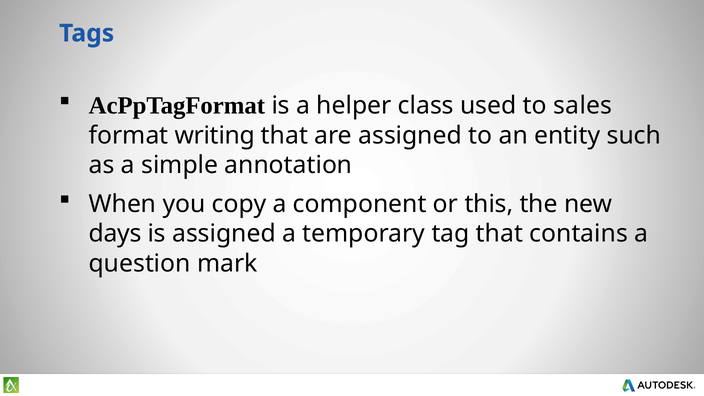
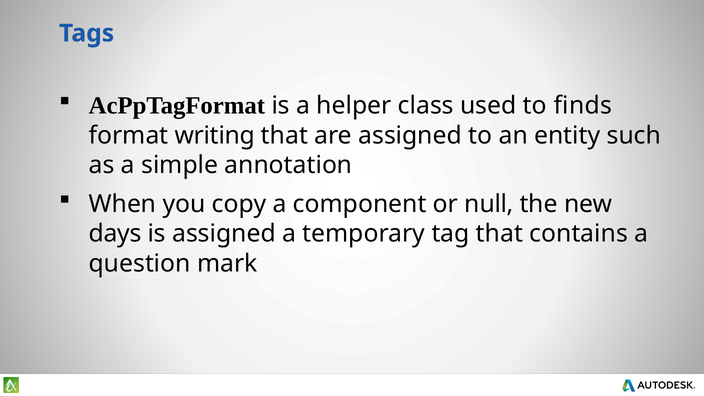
sales: sales -> finds (583, 106)
this: this -> null (489, 204)
